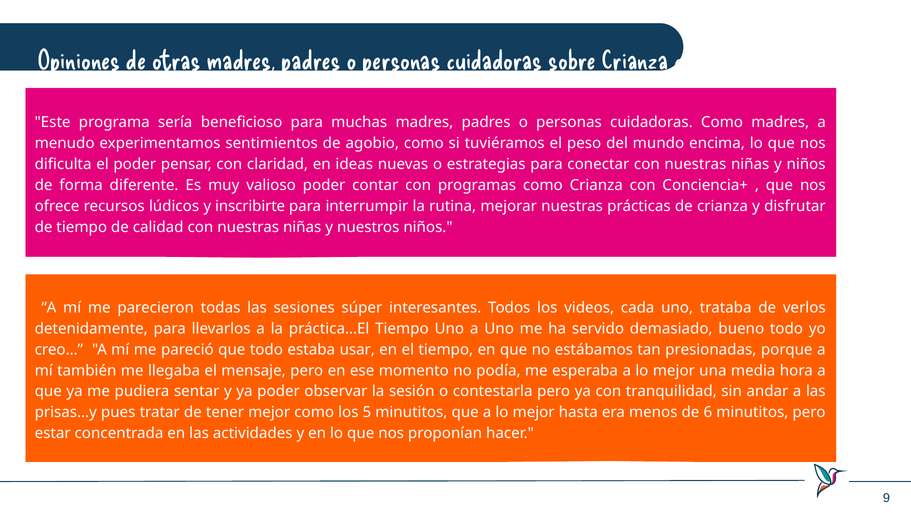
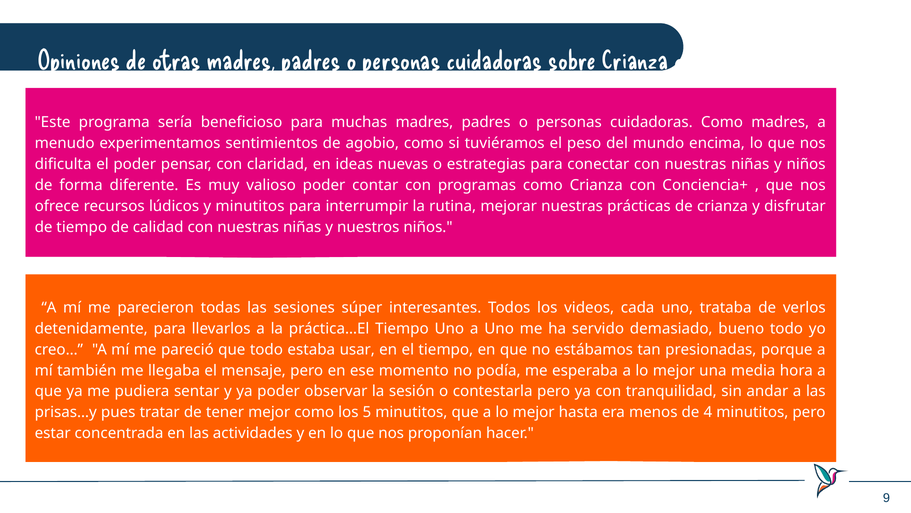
y inscribirte: inscribirte -> minutitos (250, 206)
6: 6 -> 4 (708, 412)
